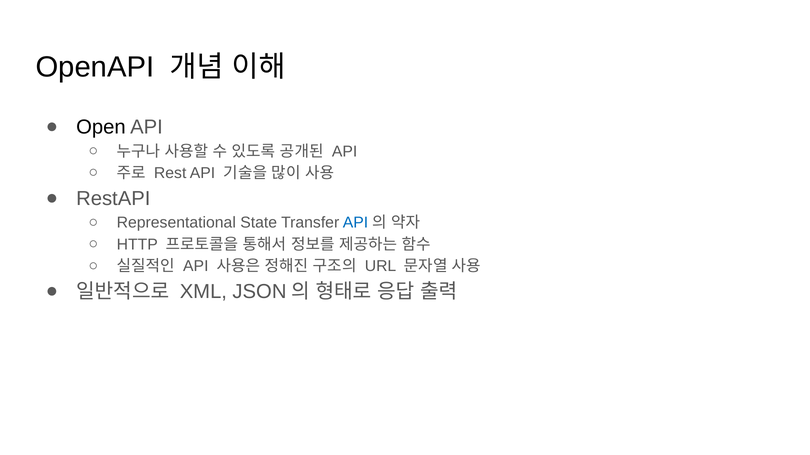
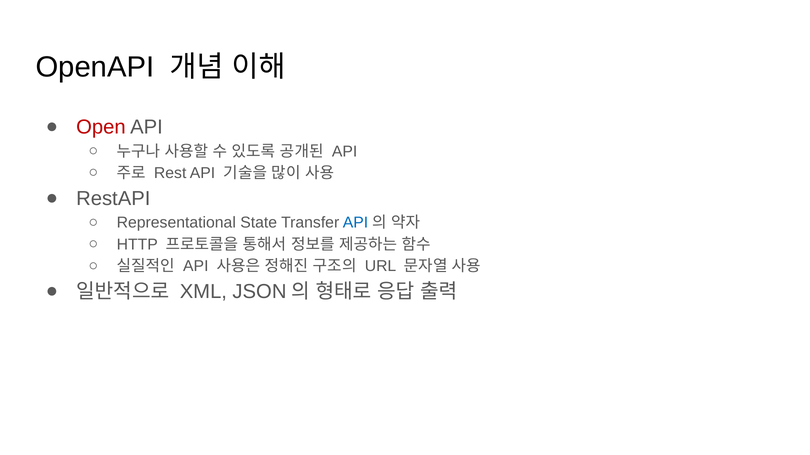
Open colour: black -> red (101, 127)
